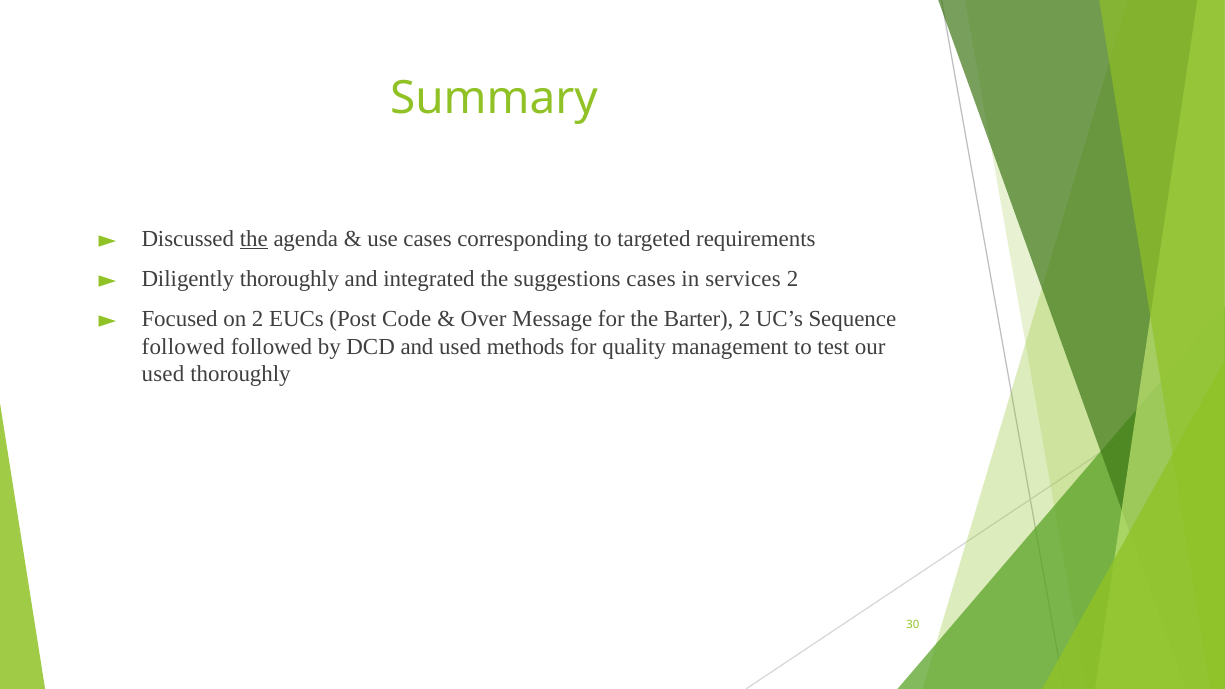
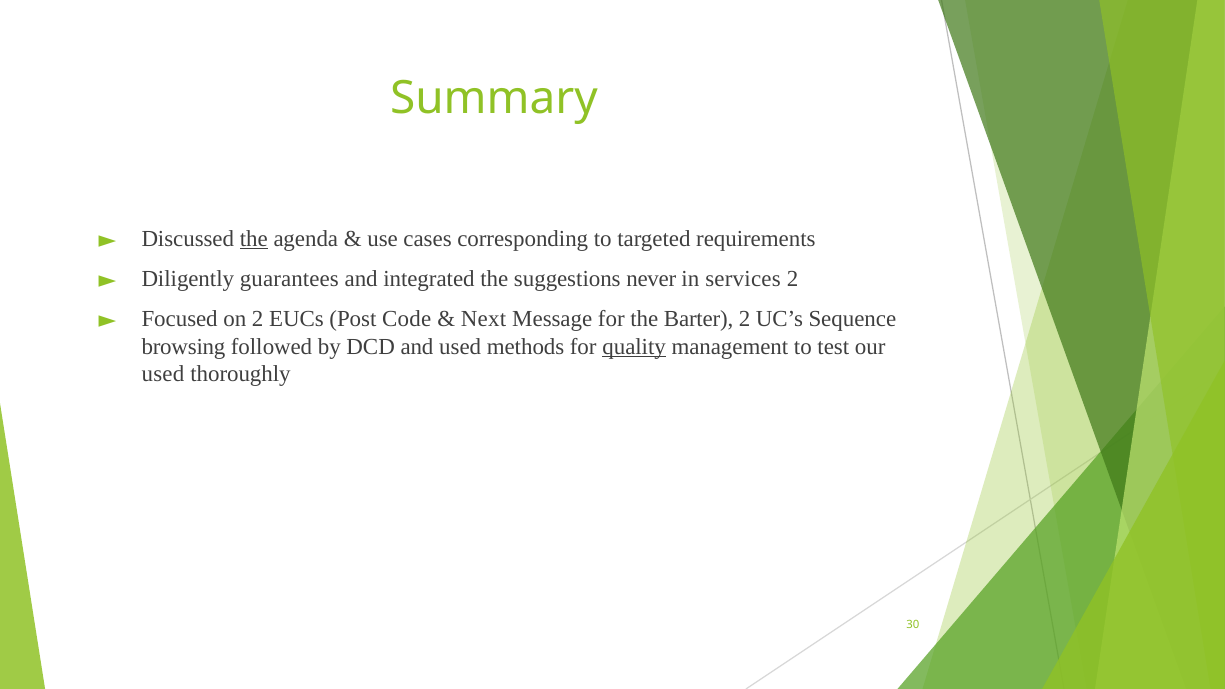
Diligently thoroughly: thoroughly -> guarantees (289, 279)
suggestions cases: cases -> never (651, 279)
Over: Over -> Next (484, 319)
followed: followed -> browsing (183, 347)
quality underline: none -> present (634, 347)
